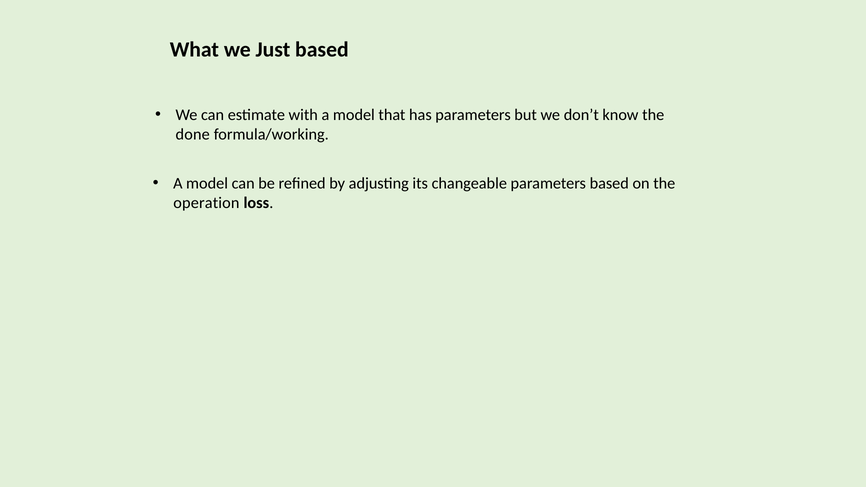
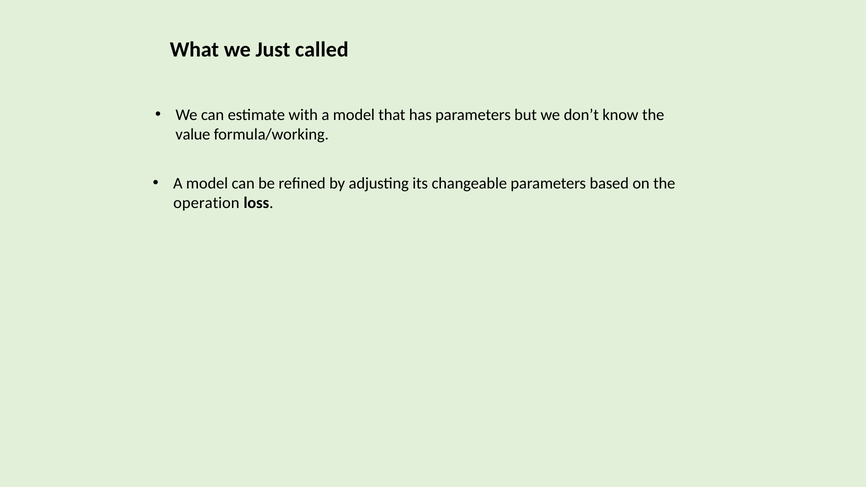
Just based: based -> called (322, 50)
done: done -> value (193, 134)
